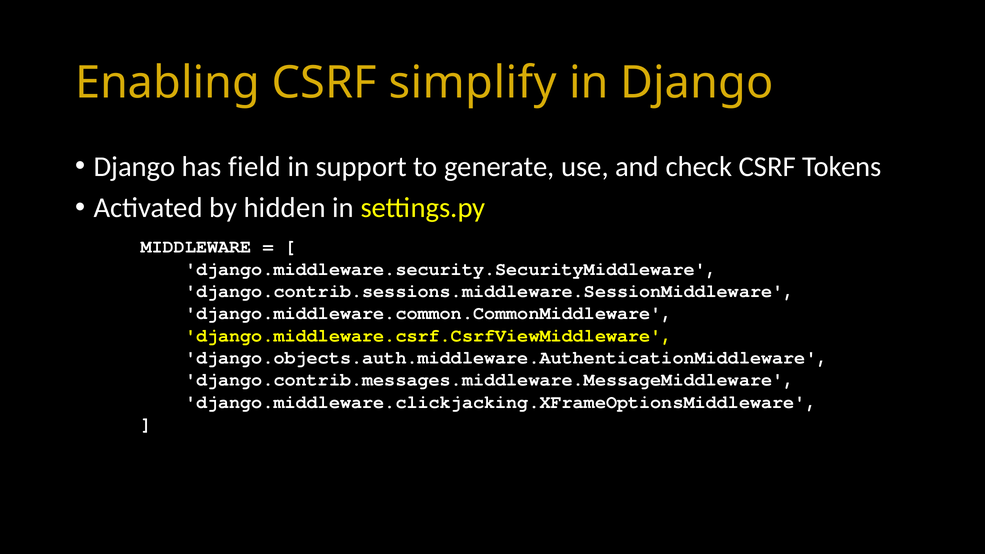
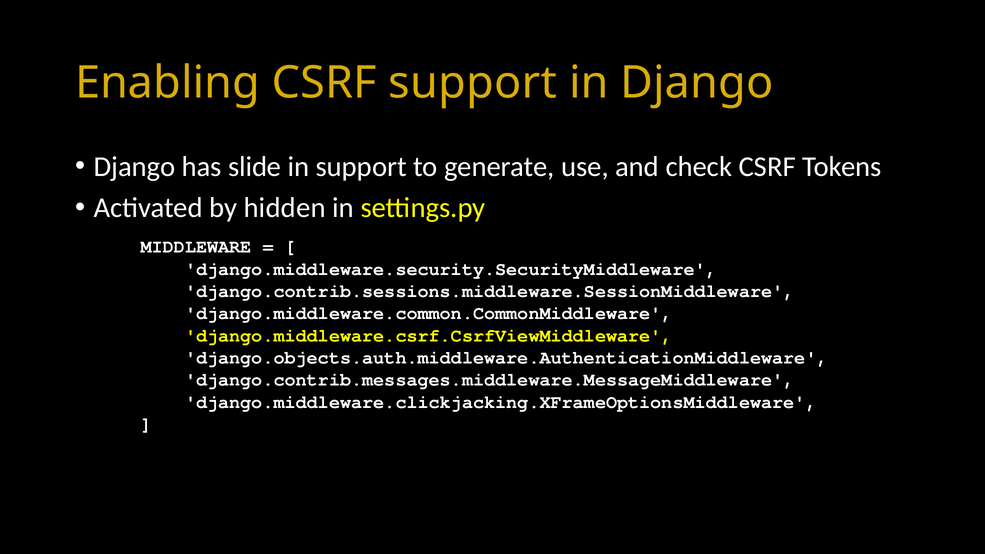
CSRF simplify: simplify -> support (473, 83)
field: field -> slide (255, 167)
